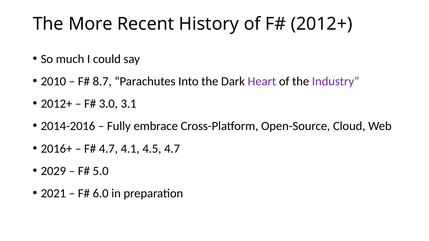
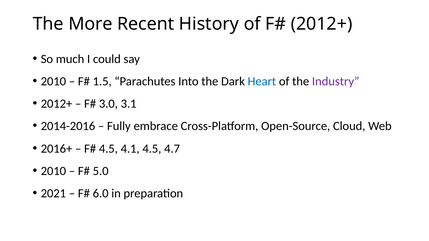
8.7: 8.7 -> 1.5 (102, 81)
Heart colour: purple -> blue (262, 81)
4.7: 4.7 -> 4.5 (108, 149)
2029: 2029 -> 2010 (53, 171)
